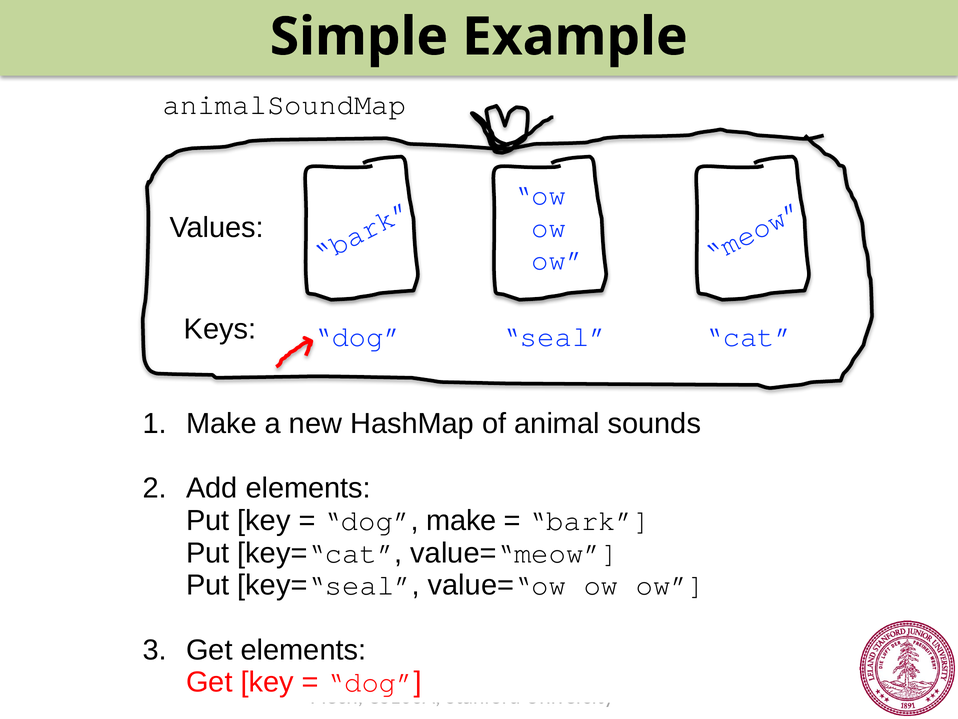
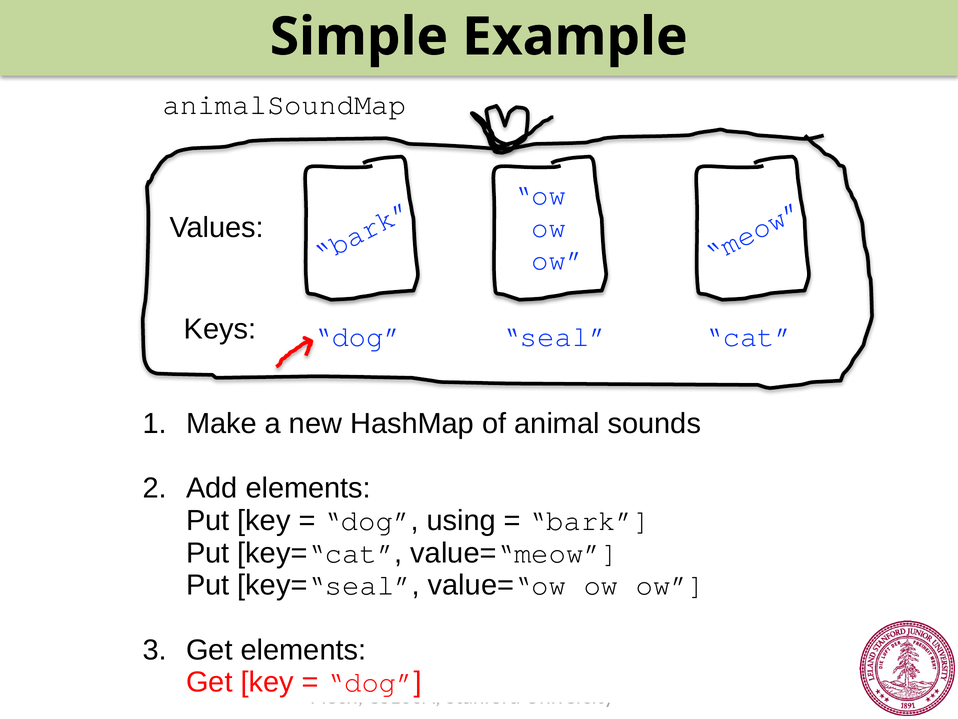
dog make: make -> using (461, 520)
